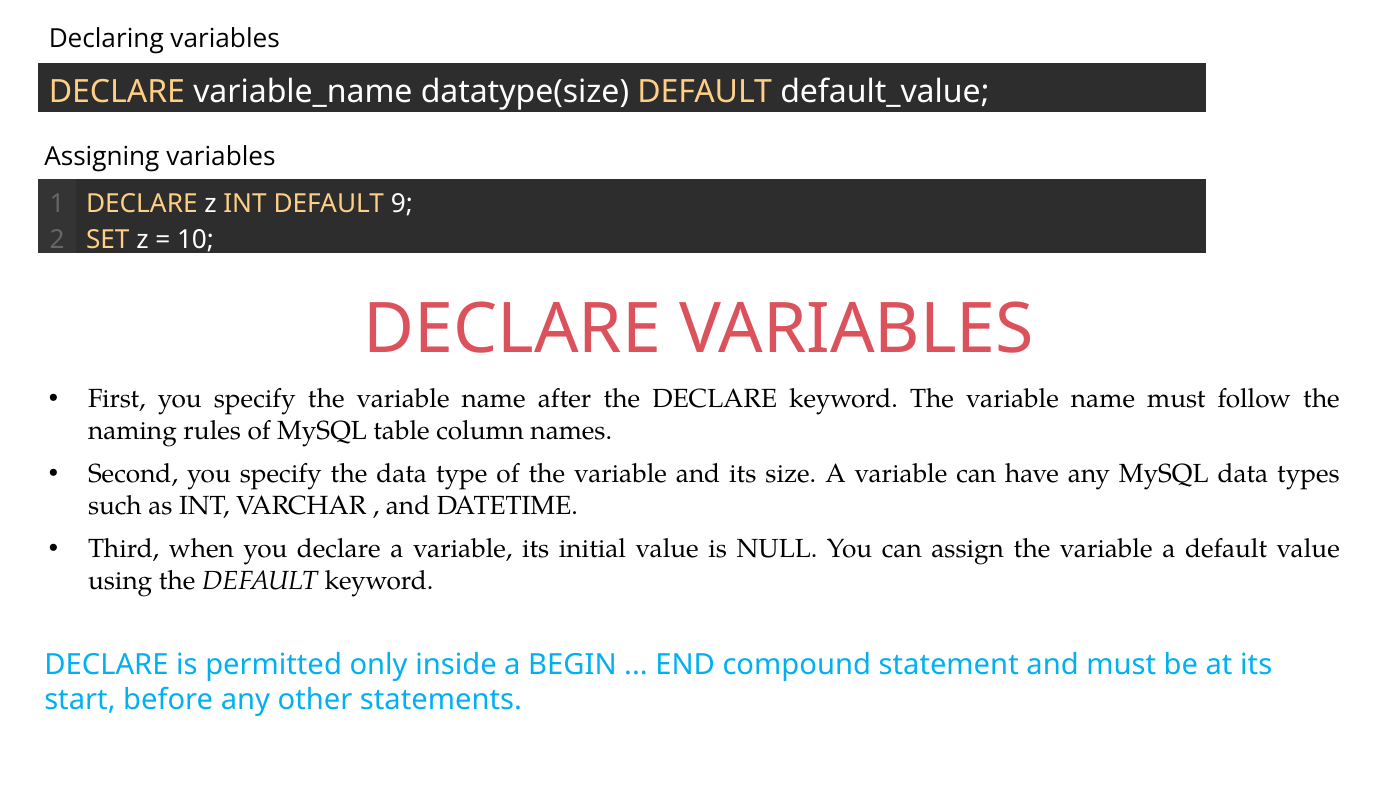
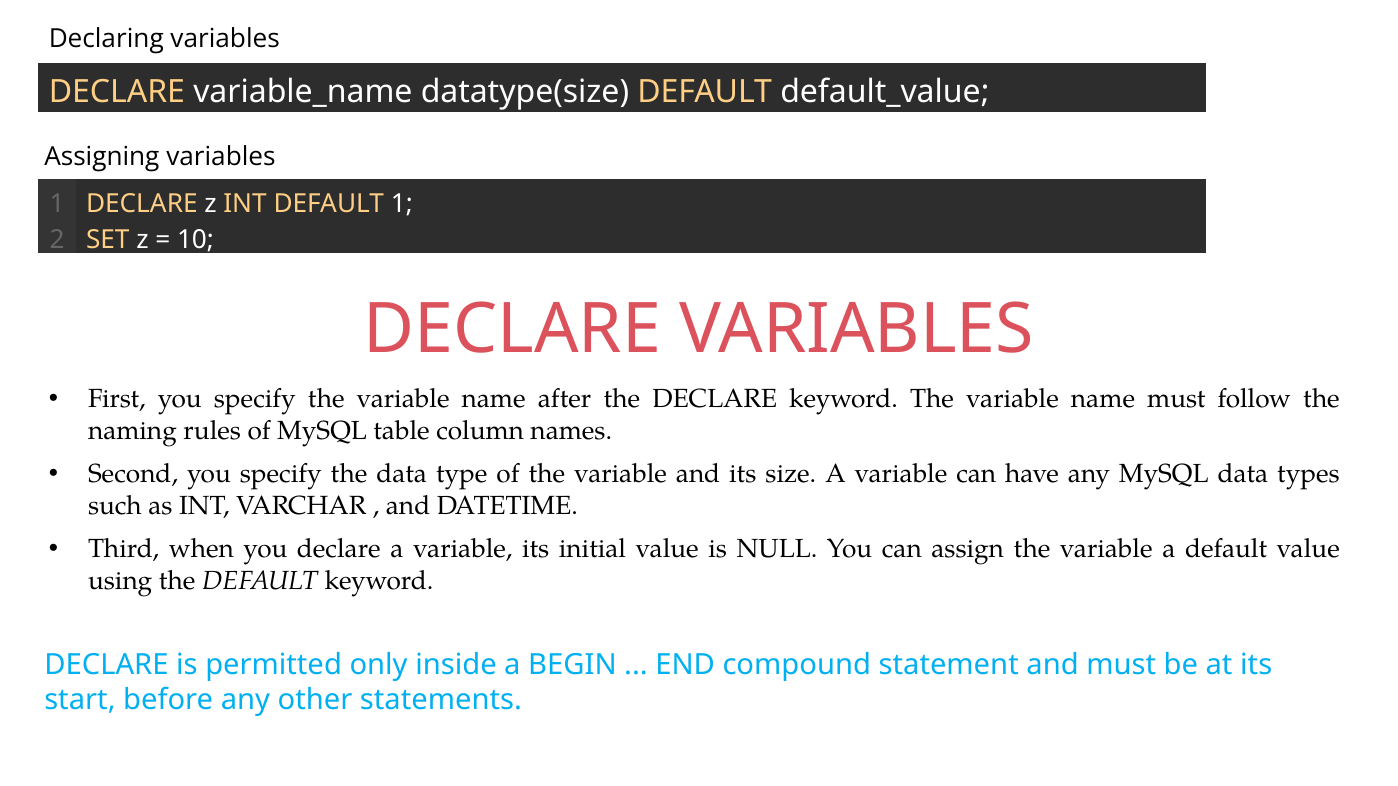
DEFAULT 9: 9 -> 1 (402, 204)
